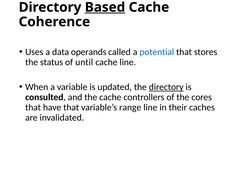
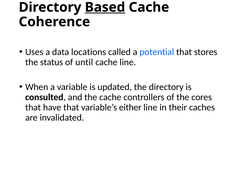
operands: operands -> locations (89, 52)
directory underline: present -> none (166, 87)
range: range -> either (130, 108)
